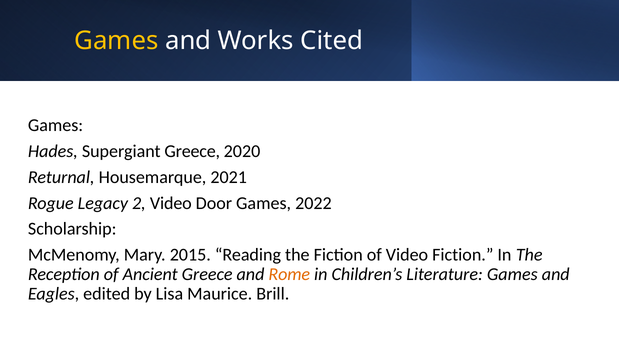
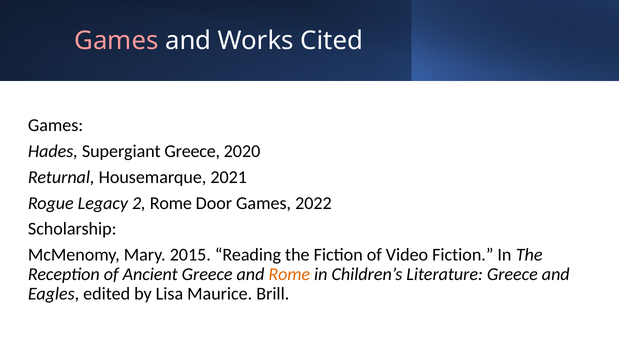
Games colour: yellow -> pink (116, 41)
2 Video: Video -> Rome (171, 203)
Literature Games: Games -> Greece (512, 274)
